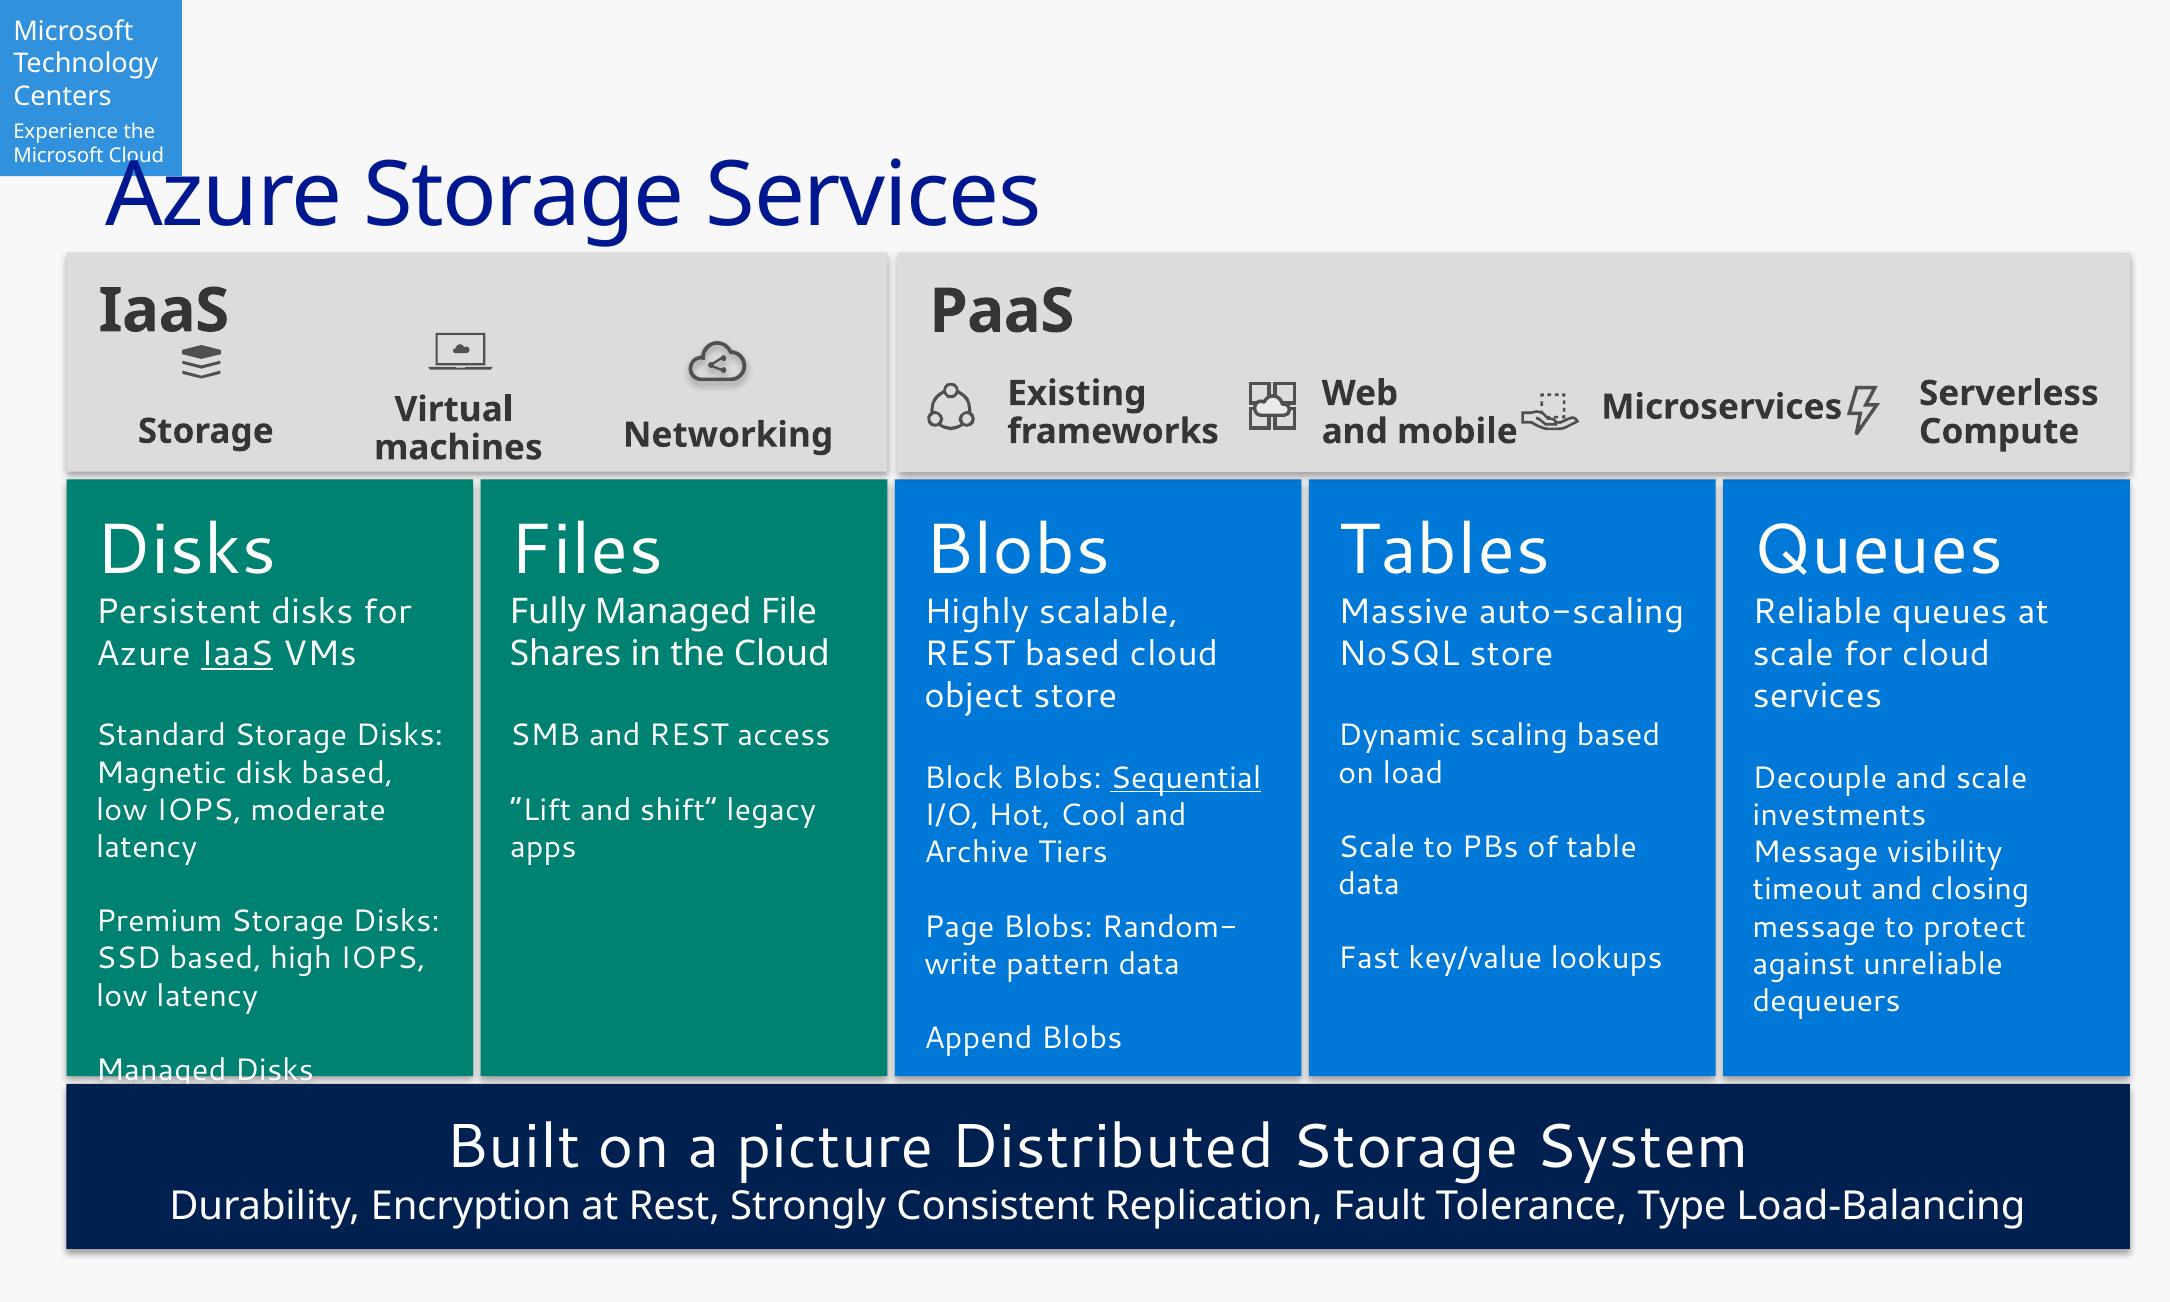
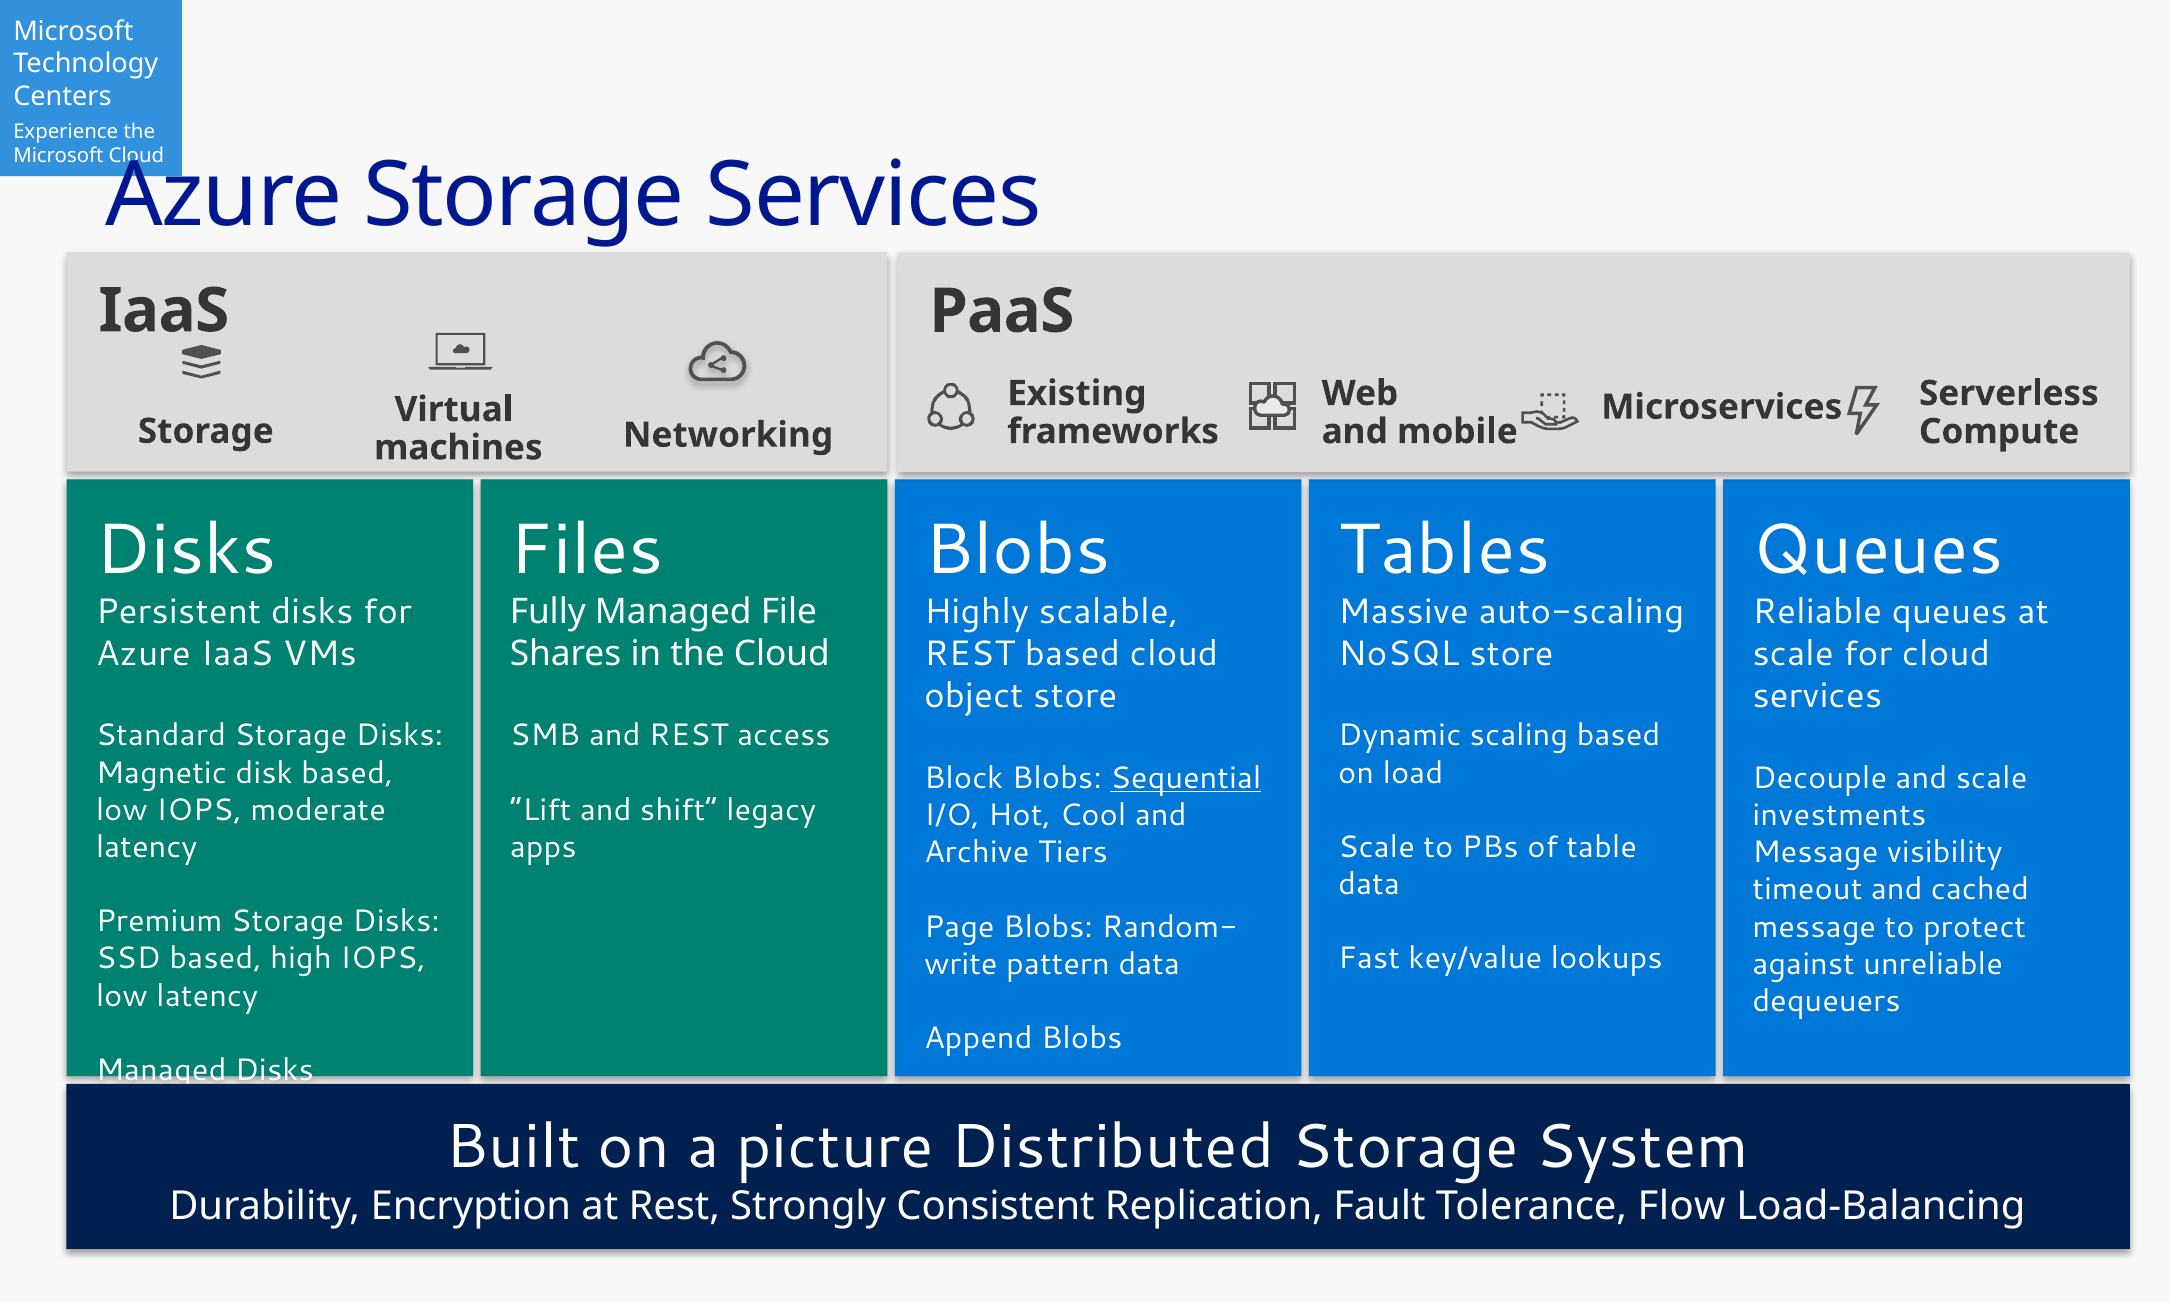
IaaS underline: present -> none (237, 654)
closing: closing -> cached (1980, 890)
Type: Type -> Flow (1682, 1207)
